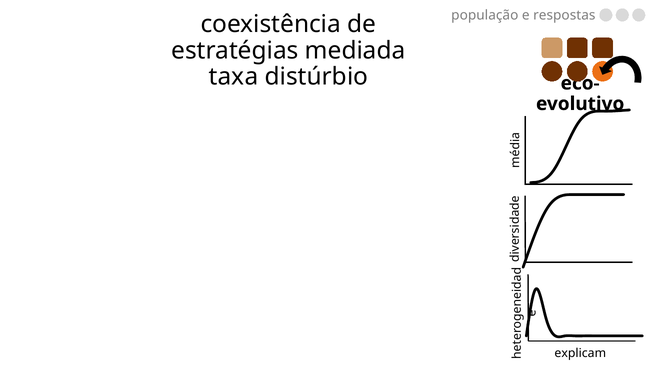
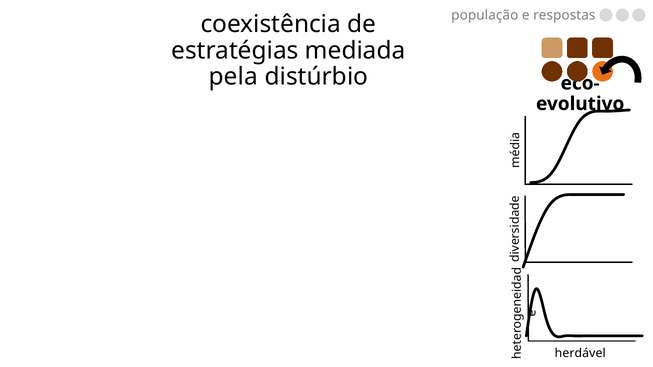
taxa: taxa -> pela (233, 77)
explicam: explicam -> herdável (580, 354)
